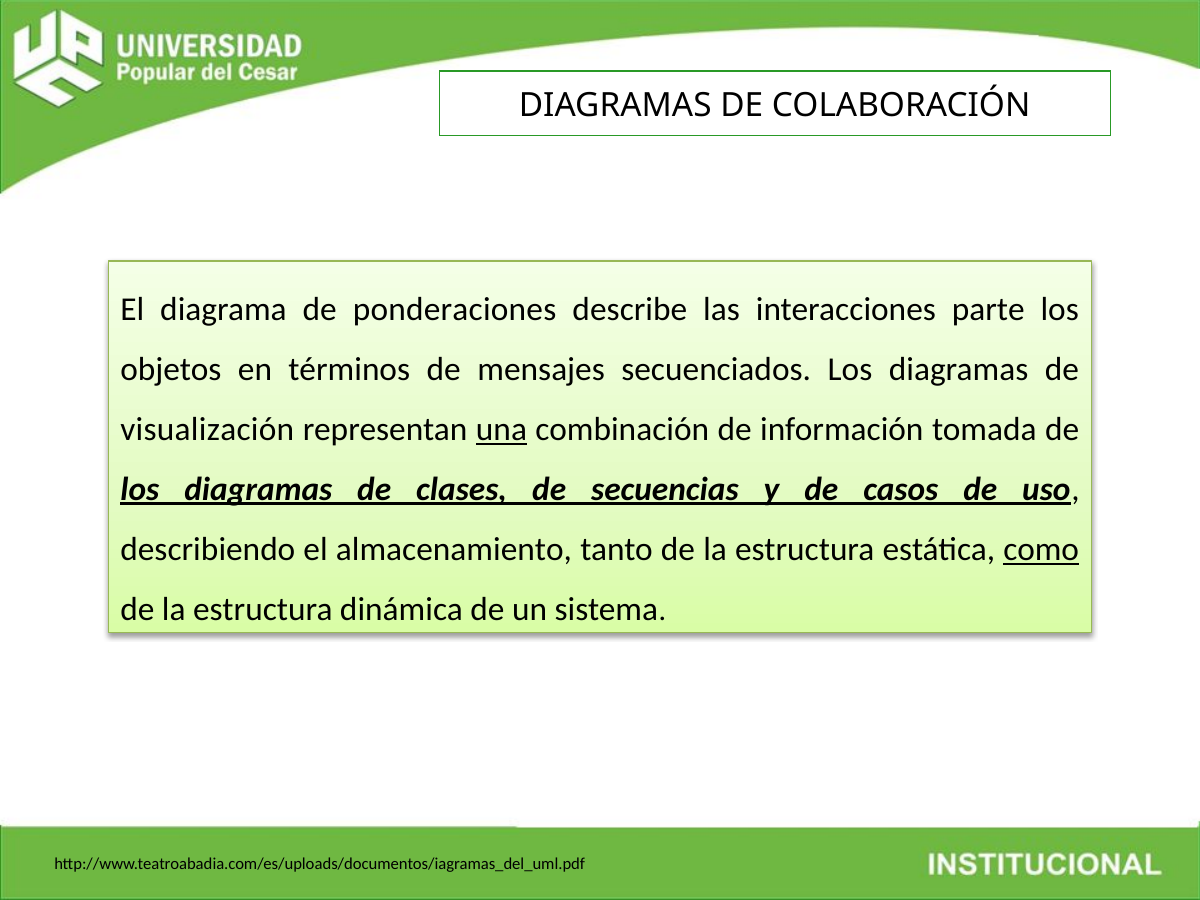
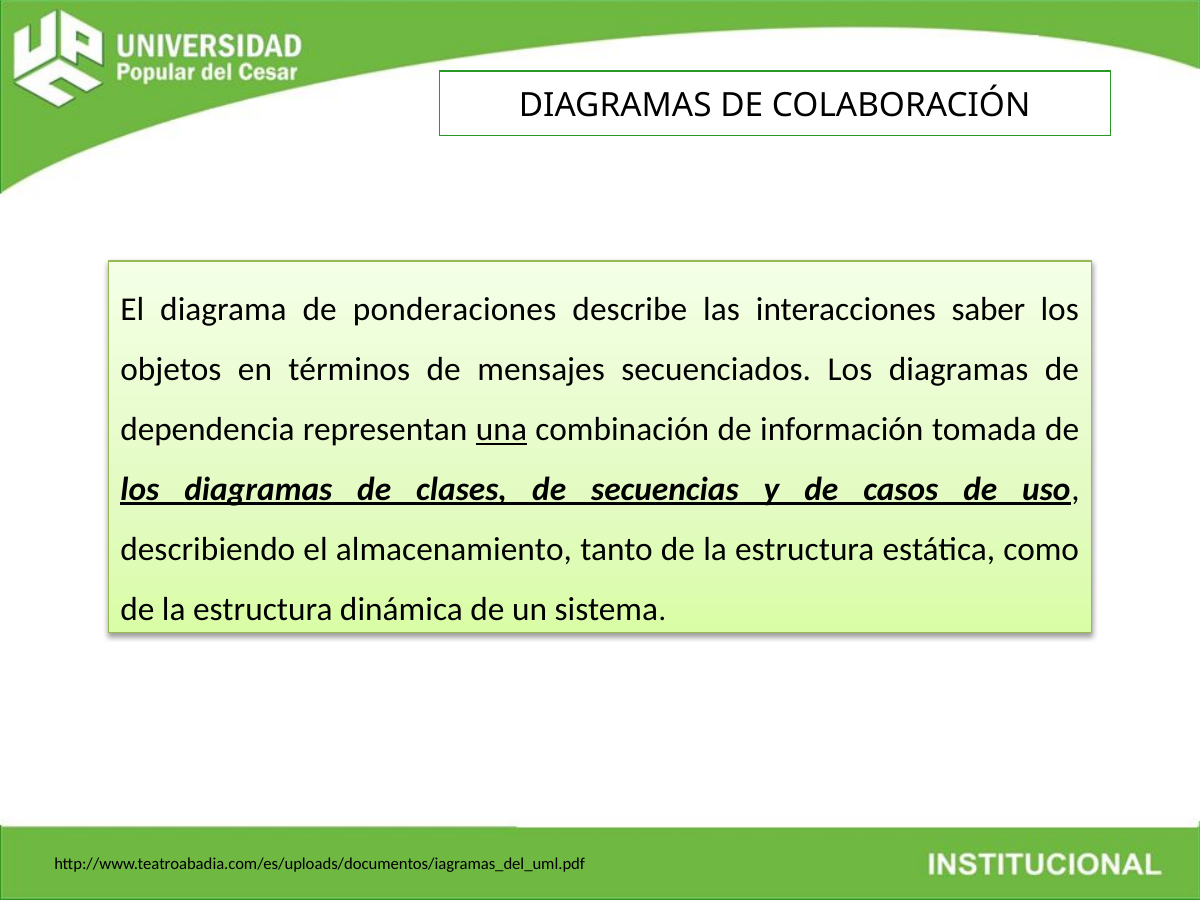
parte: parte -> saber (988, 309)
visualización: visualización -> dependencia (207, 429)
como underline: present -> none (1041, 549)
